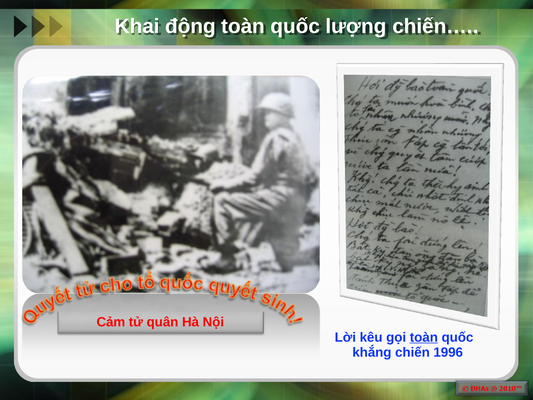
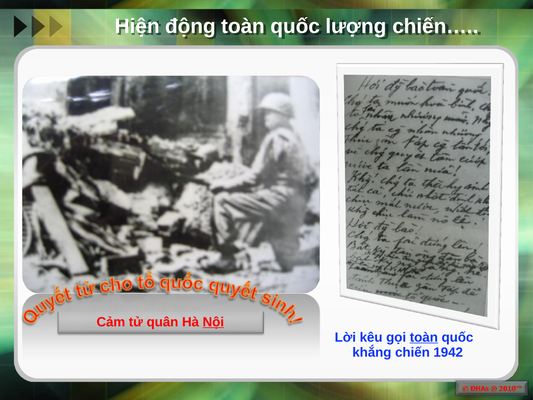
Khai: Khai -> Hiện (137, 26)
Nội underline: none -> present (213, 322)
1996: 1996 -> 1942 (448, 352)
